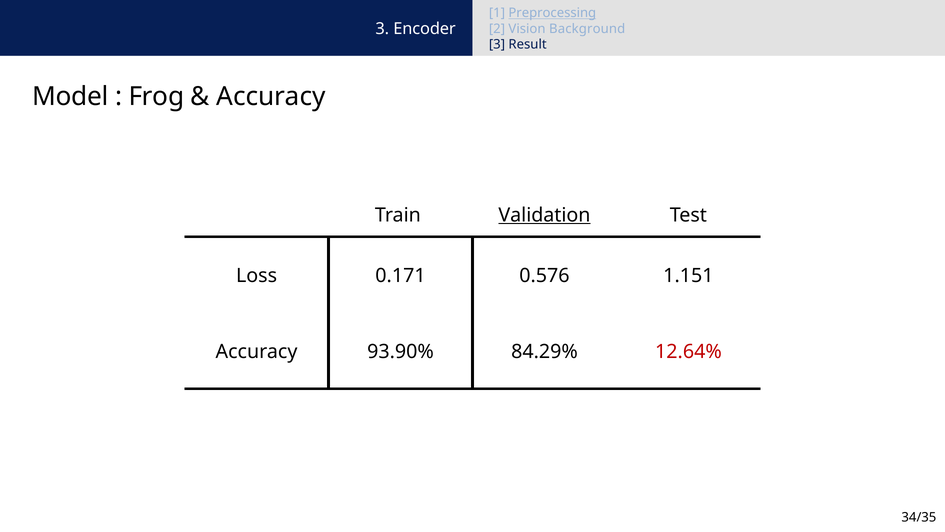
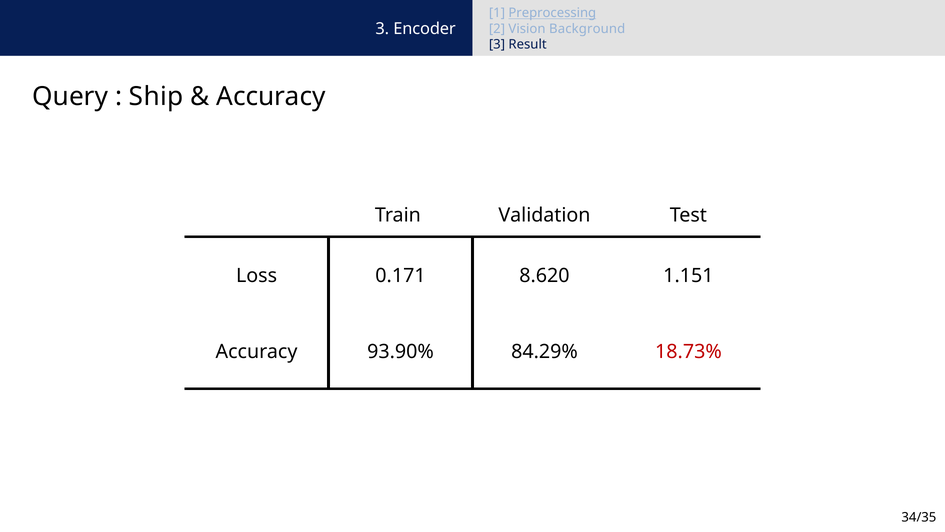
Model: Model -> Query (70, 97)
Frog: Frog -> Ship (156, 97)
Validation underline: present -> none (544, 215)
0.576: 0.576 -> 8.620 (544, 276)
12.64%: 12.64% -> 18.73% (688, 352)
